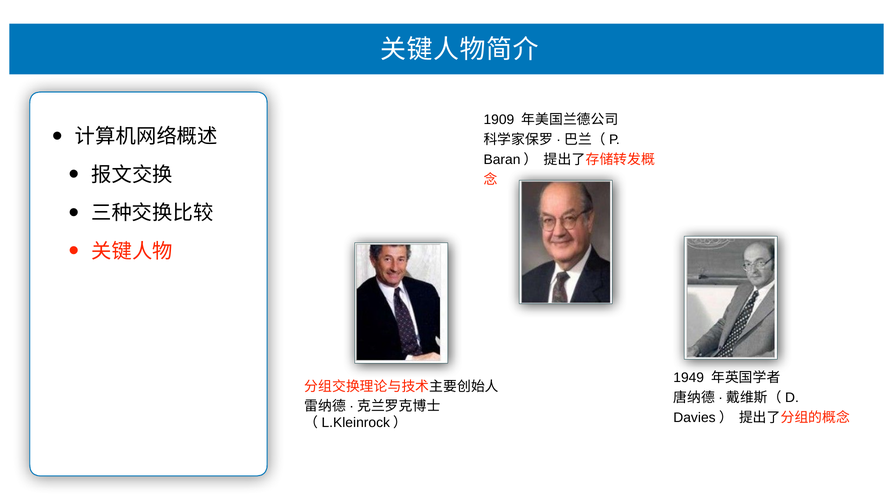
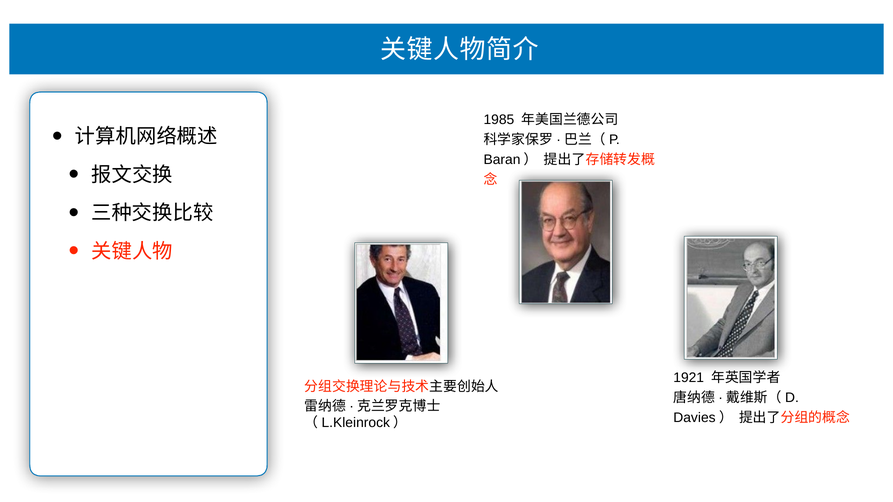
1909: 1909 -> 1985 (499, 120)
1949: 1949 -> 1921 (689, 378)
